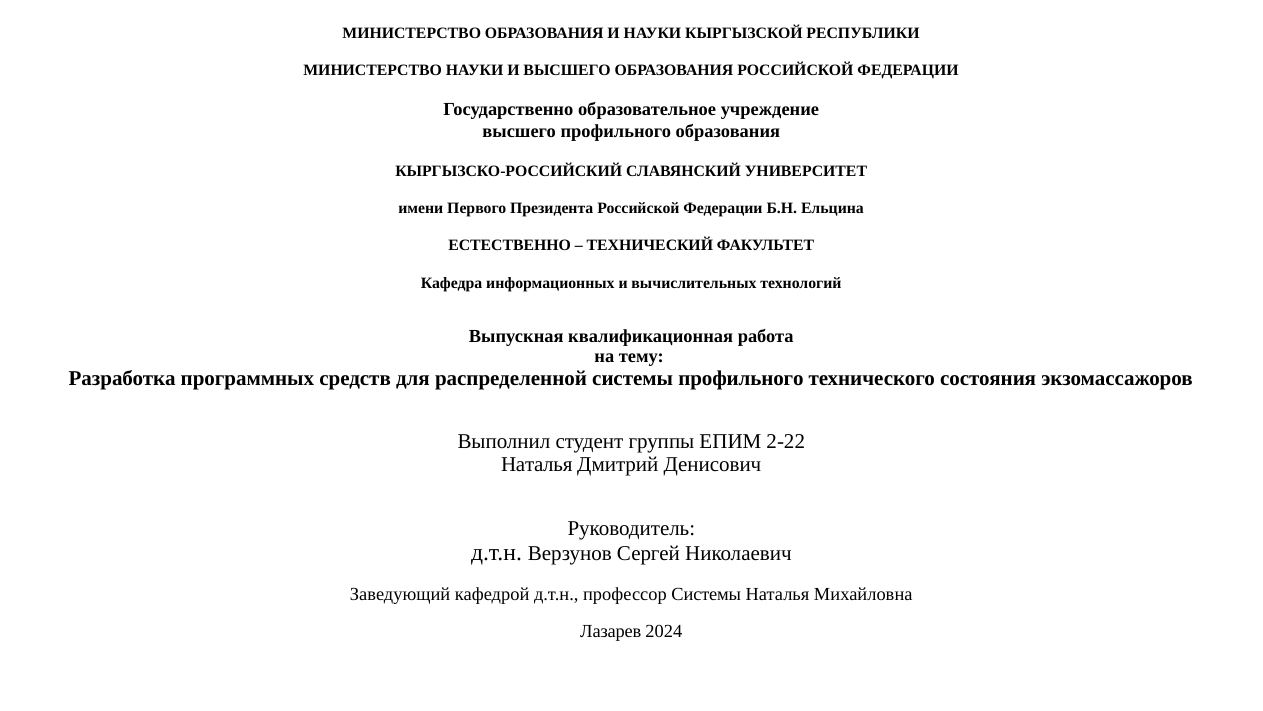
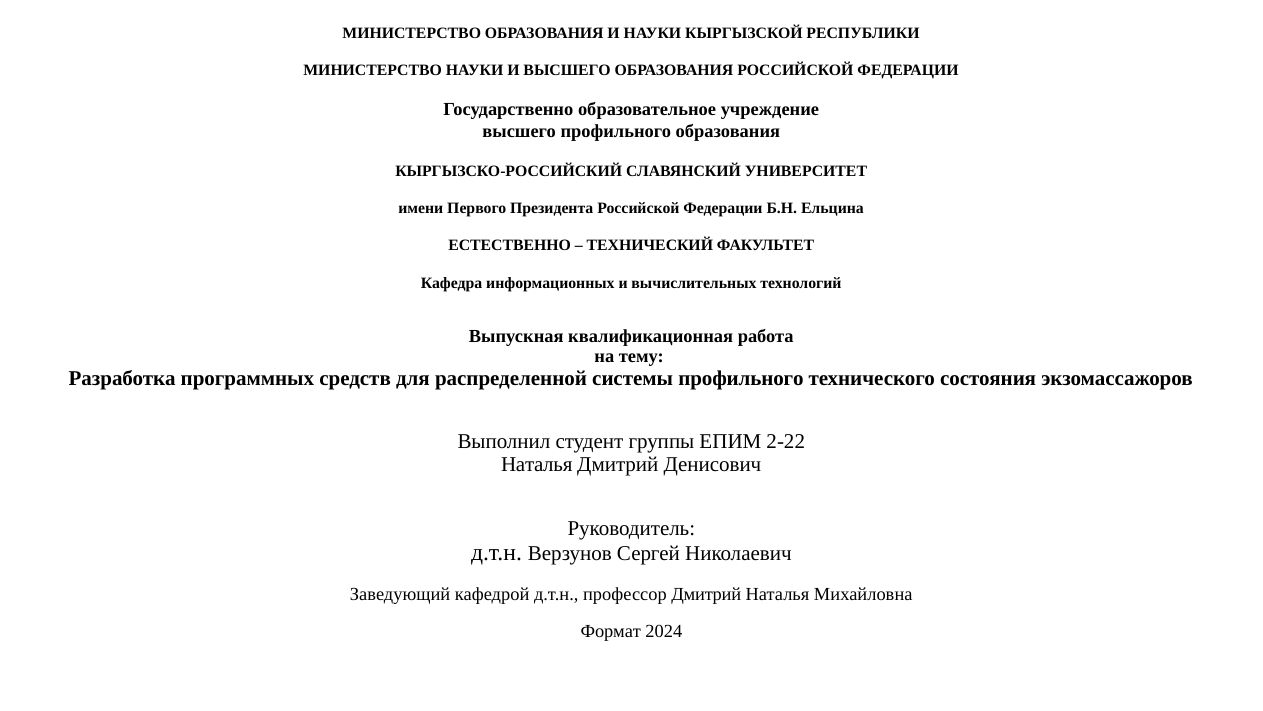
профессор Системы: Системы -> Дмитрий (706, 594)
Лазарев: Лазарев -> Формат (611, 631)
